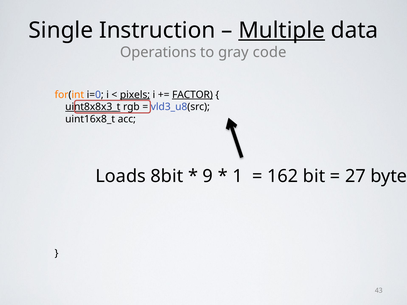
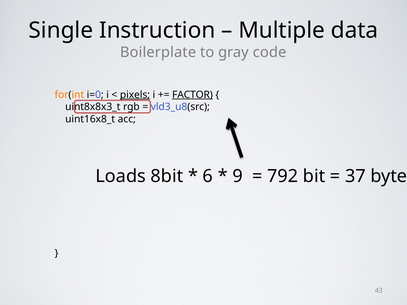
Multiple underline: present -> none (282, 30)
Operations: Operations -> Boilerplate (158, 52)
uint8x8x3_t underline: present -> none (93, 107)
9: 9 -> 6 (208, 176)
1: 1 -> 9 (238, 176)
162: 162 -> 792 (283, 176)
27: 27 -> 37 (355, 176)
